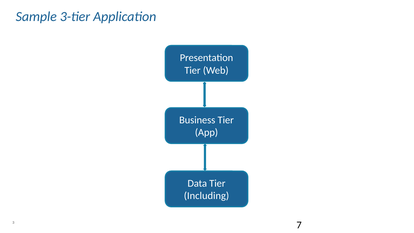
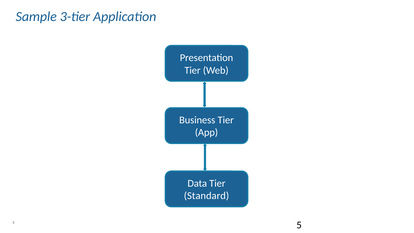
Including: Including -> Standard (206, 196)
7: 7 -> 5 (299, 225)
